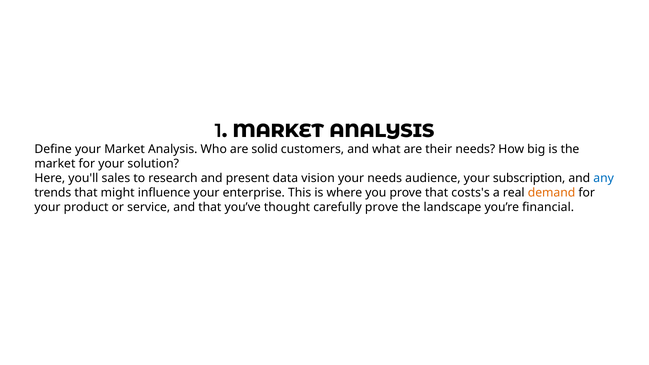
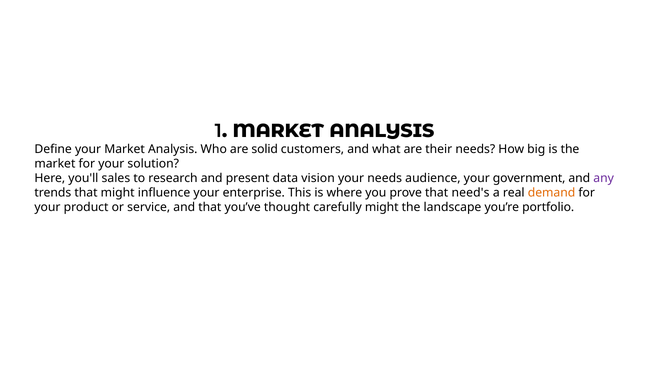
subscription: subscription -> government (529, 178)
any colour: blue -> purple (604, 178)
costs's: costs's -> need's (471, 193)
carefully prove: prove -> might (382, 208)
financial: financial -> portfolio (548, 208)
